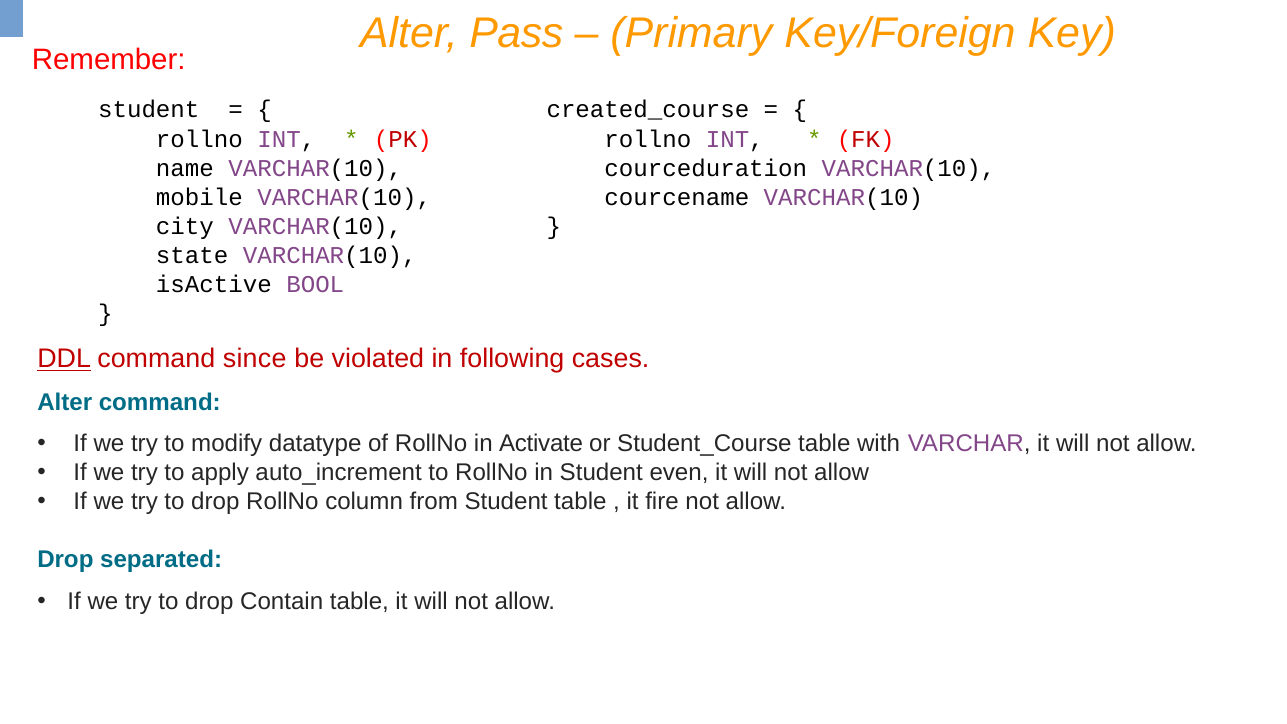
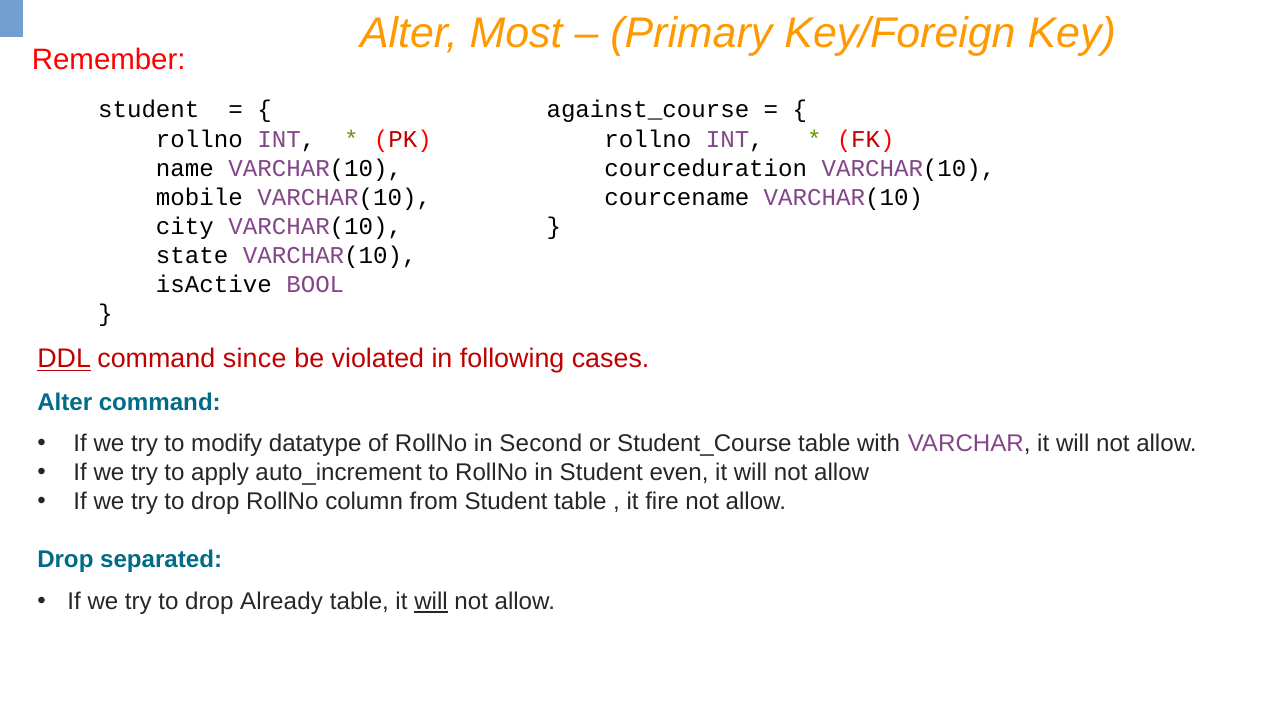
Pass: Pass -> Most (516, 33)
created_course: created_course -> against_course (648, 109)
Activate: Activate -> Second (541, 444)
Contain: Contain -> Already (282, 602)
will underline: none -> present (431, 602)
